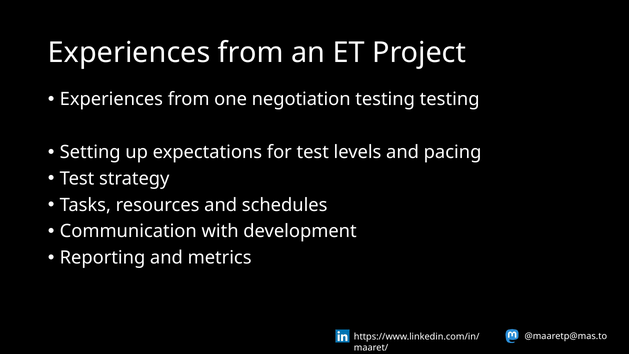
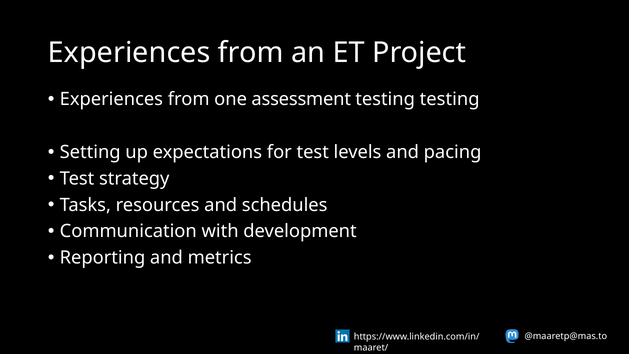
negotiation: negotiation -> assessment (301, 99)
